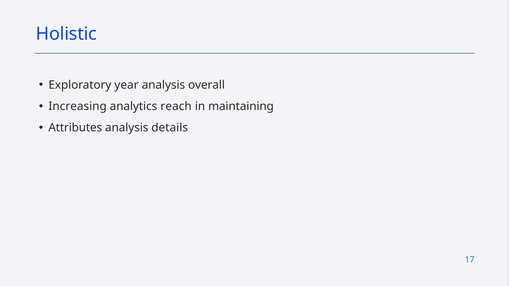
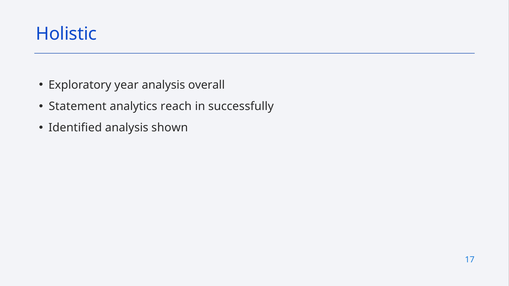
Increasing: Increasing -> Statement (78, 107)
maintaining: maintaining -> successfully (241, 107)
Attributes: Attributes -> Identified (75, 128)
details: details -> shown (170, 128)
